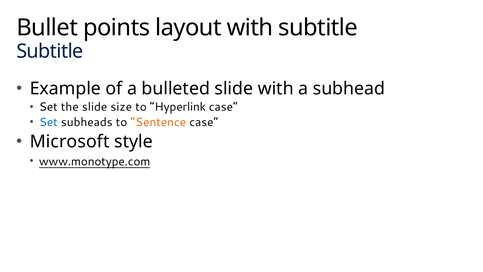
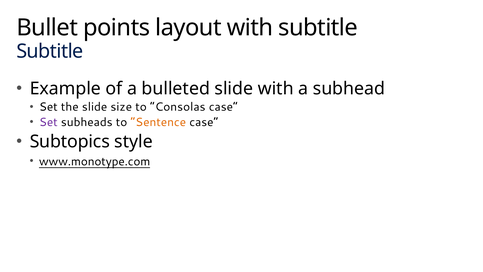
Hyperlink: Hyperlink -> Consolas (178, 107)
Set colour: blue -> purple (48, 122)
Microsoft: Microsoft -> Subtopics (70, 142)
